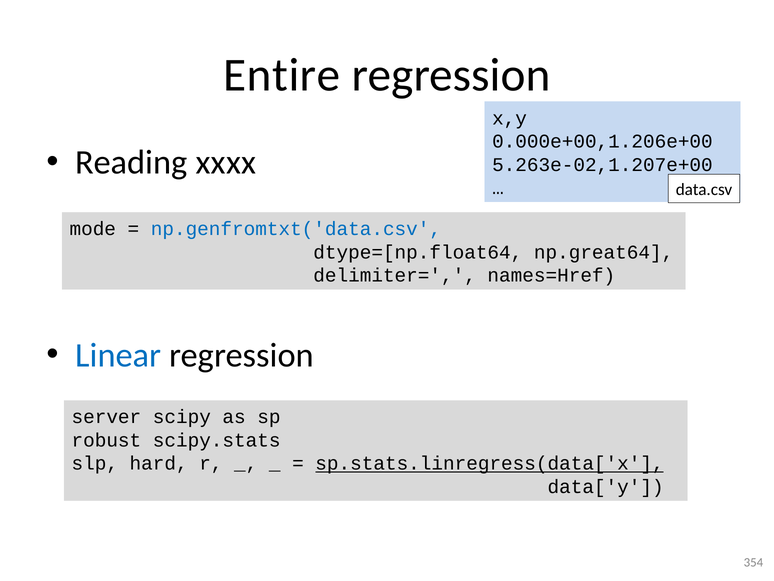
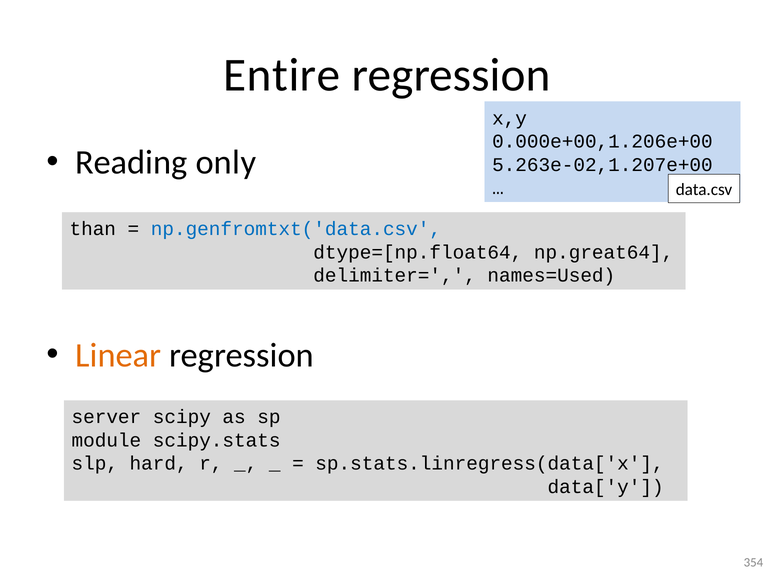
xxxx: xxxx -> only (226, 162)
mode: mode -> than (93, 229)
names=Href: names=Href -> names=Used (551, 275)
Linear colour: blue -> orange (118, 355)
robust: robust -> module (106, 440)
sp.stats.linregress(data['x underline: present -> none (490, 463)
